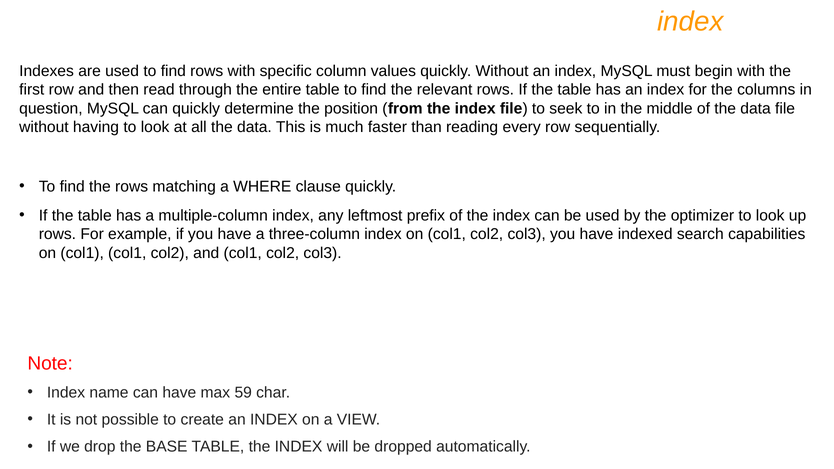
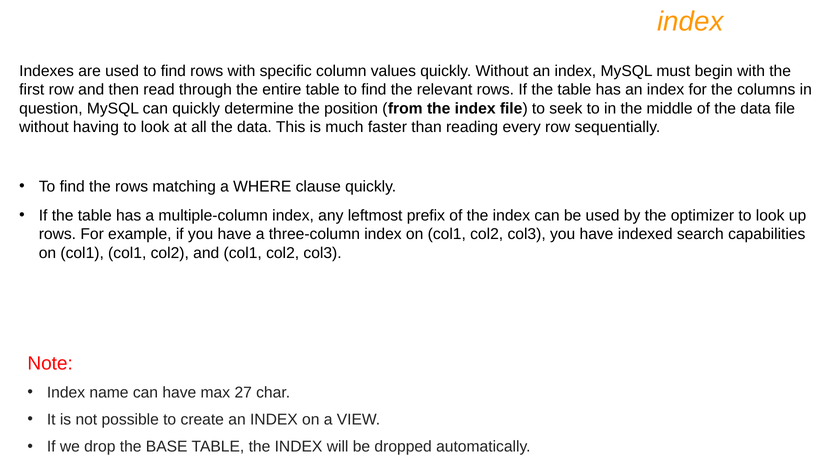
59: 59 -> 27 (243, 393)
